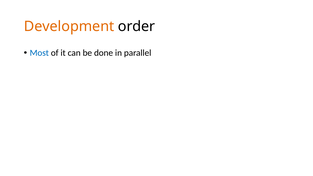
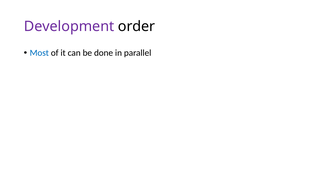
Development colour: orange -> purple (69, 26)
